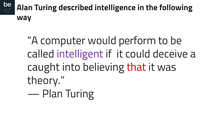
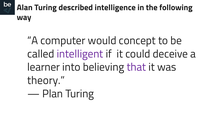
perform: perform -> concept (137, 41)
caught: caught -> learner (44, 67)
that colour: red -> purple (136, 67)
